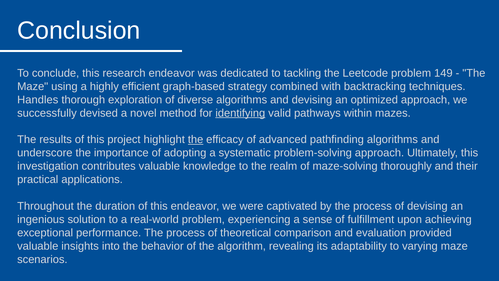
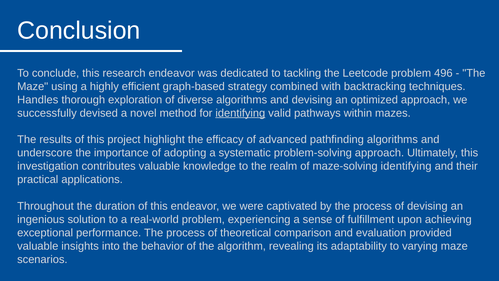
149: 149 -> 496 (443, 73)
the underline: present -> none (196, 140)
maze-solving thoroughly: thoroughly -> identifying (406, 166)
